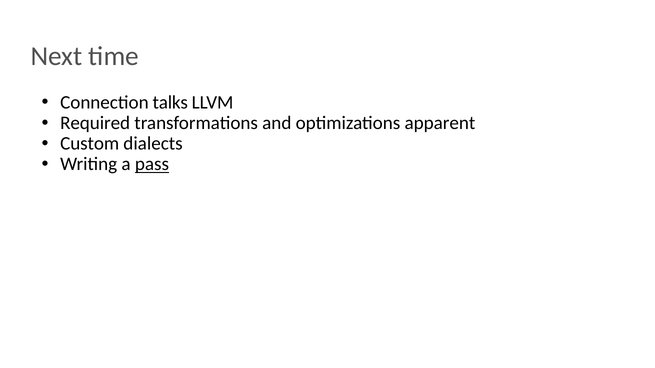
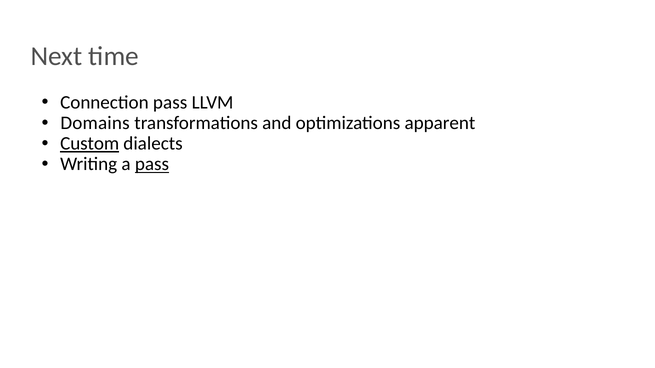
Connection talks: talks -> pass (170, 103)
Required: Required -> Domains (95, 123)
Custom underline: none -> present (90, 144)
